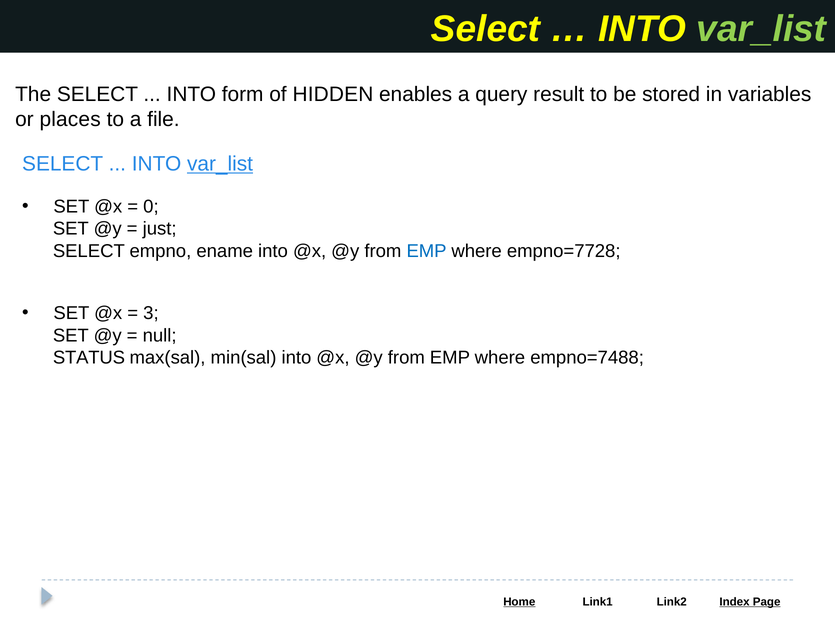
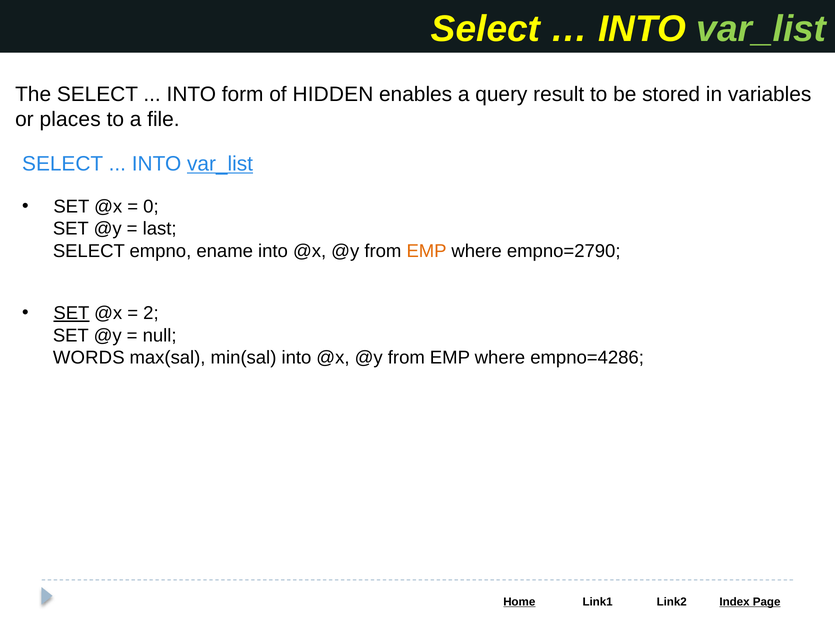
just: just -> last (160, 229)
EMP colour: blue -> orange (427, 251)
empno=7728: empno=7728 -> empno=2790 (564, 251)
SET underline: none -> present (71, 313)
3: 3 -> 2 (151, 313)
STATUS: STATUS -> WORDS (89, 358)
empno=7488: empno=7488 -> empno=4286 (587, 358)
